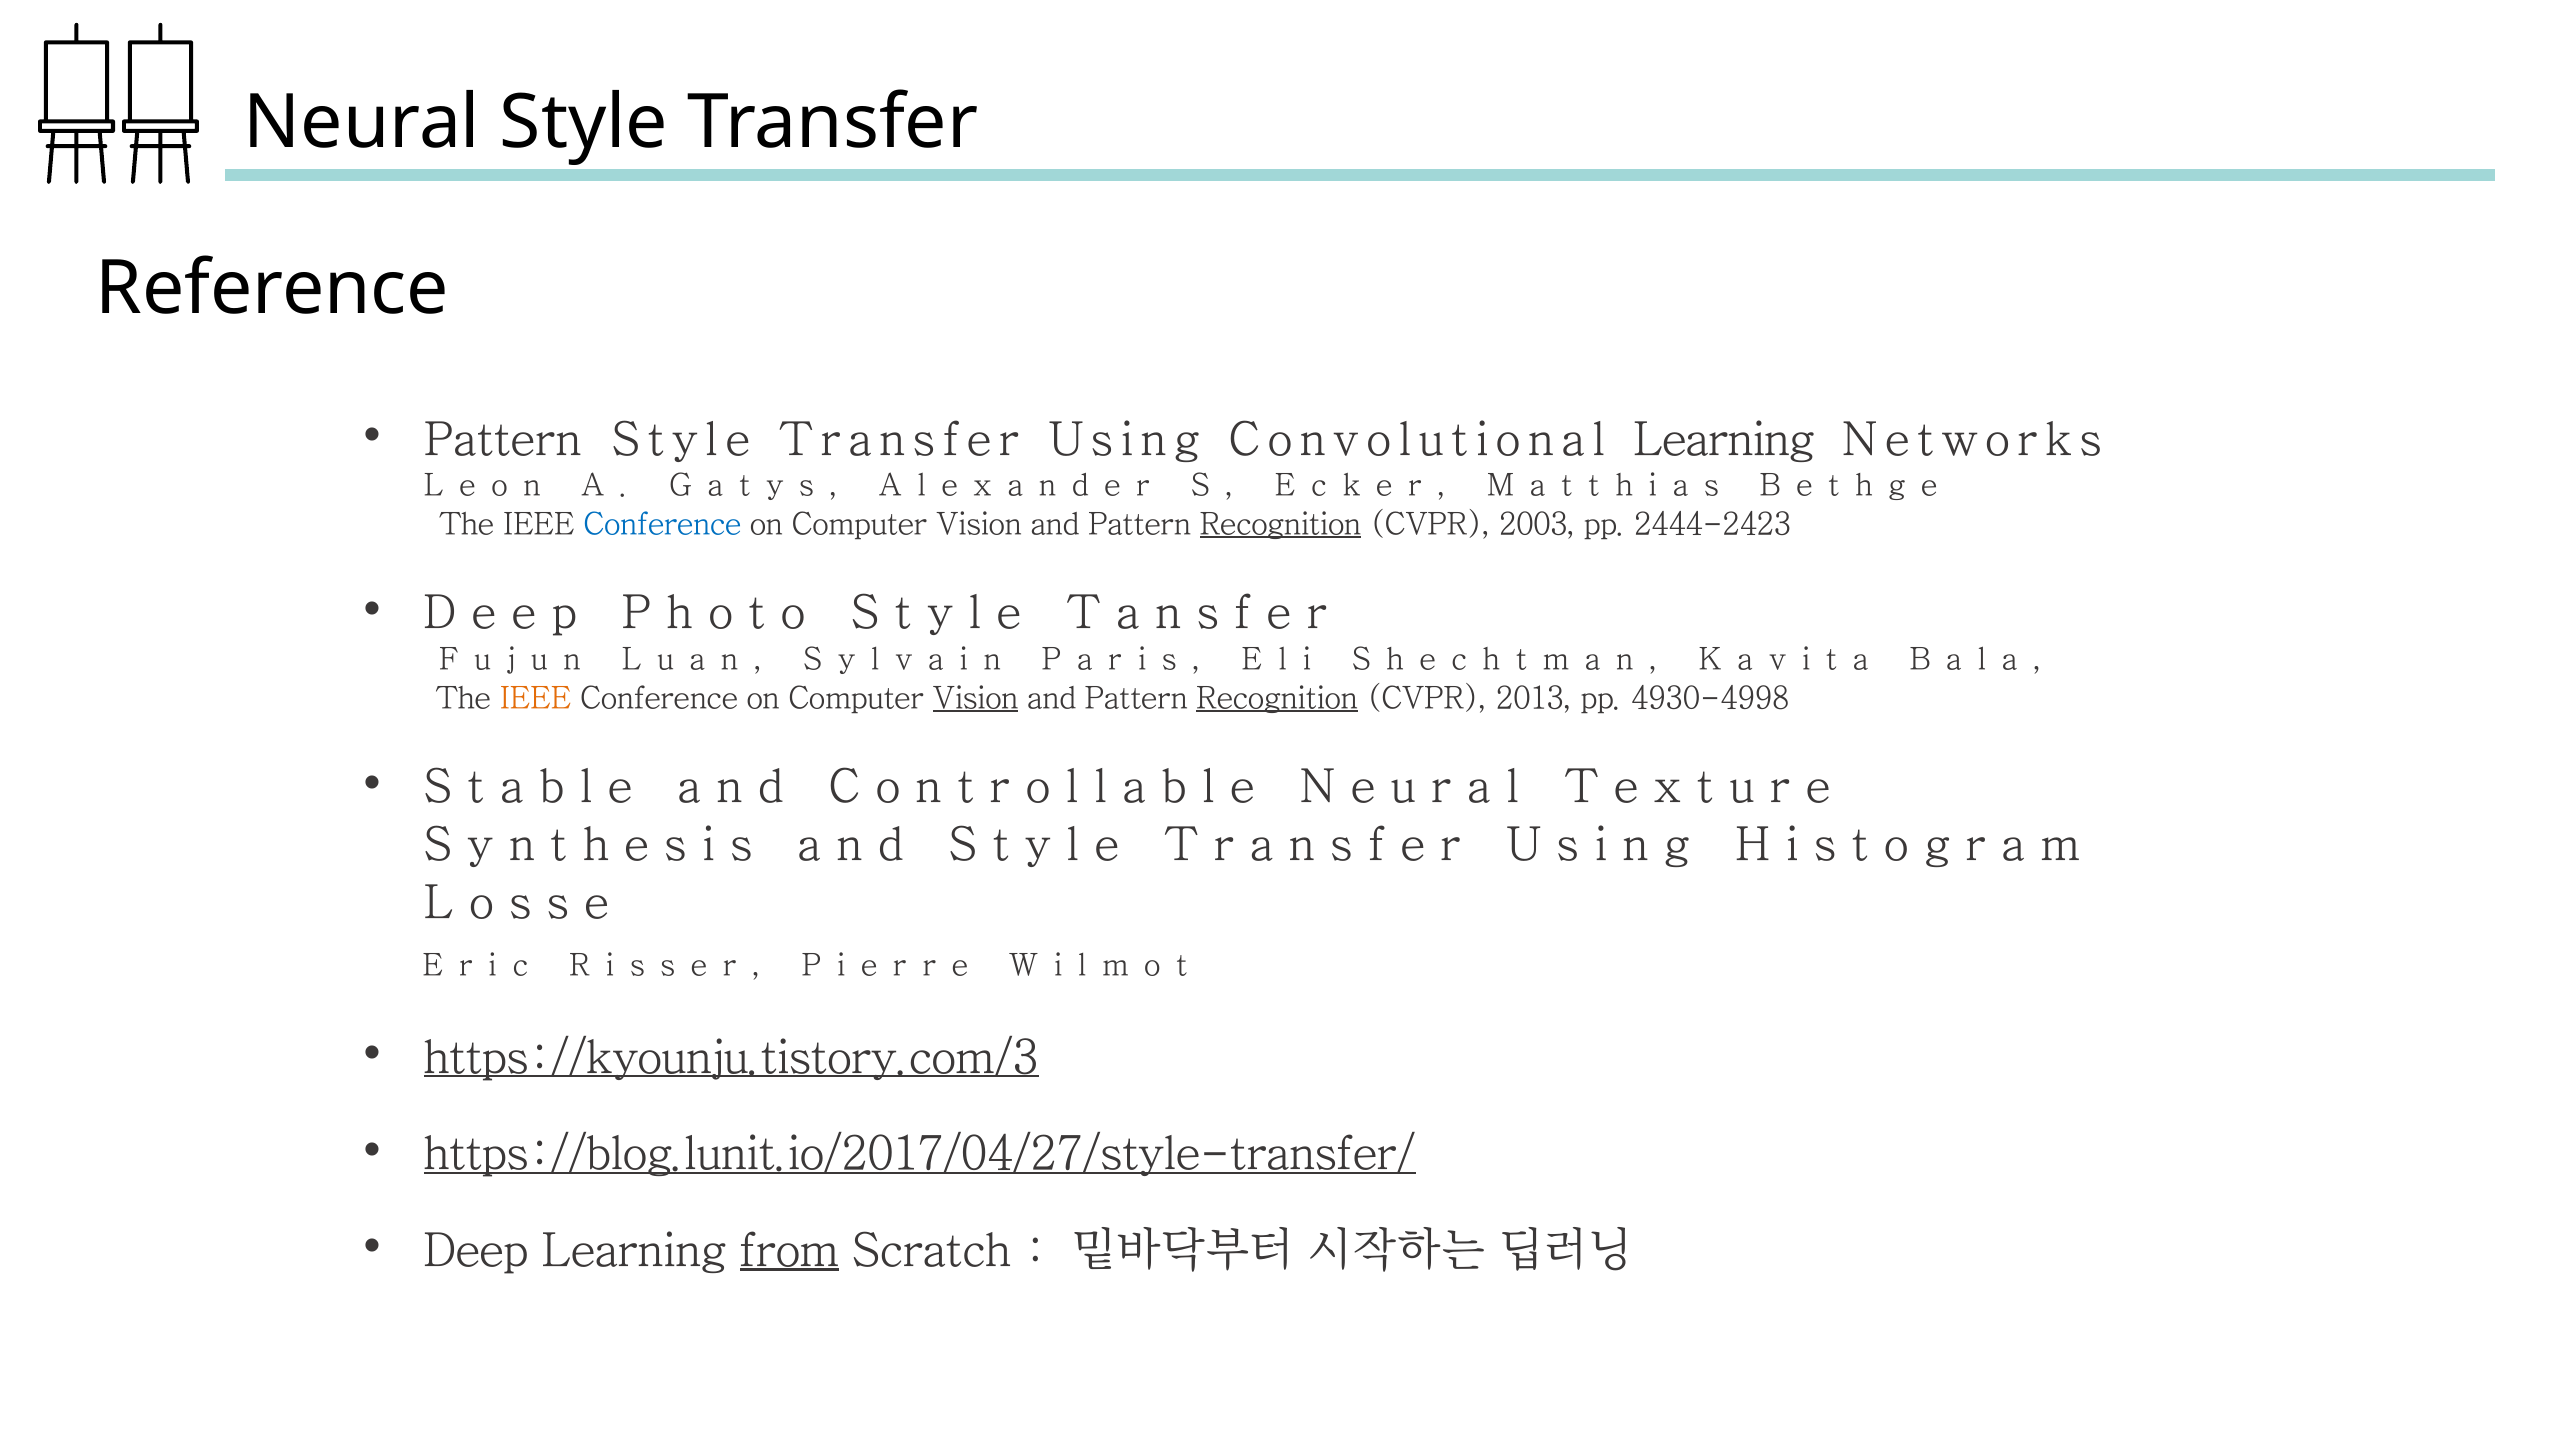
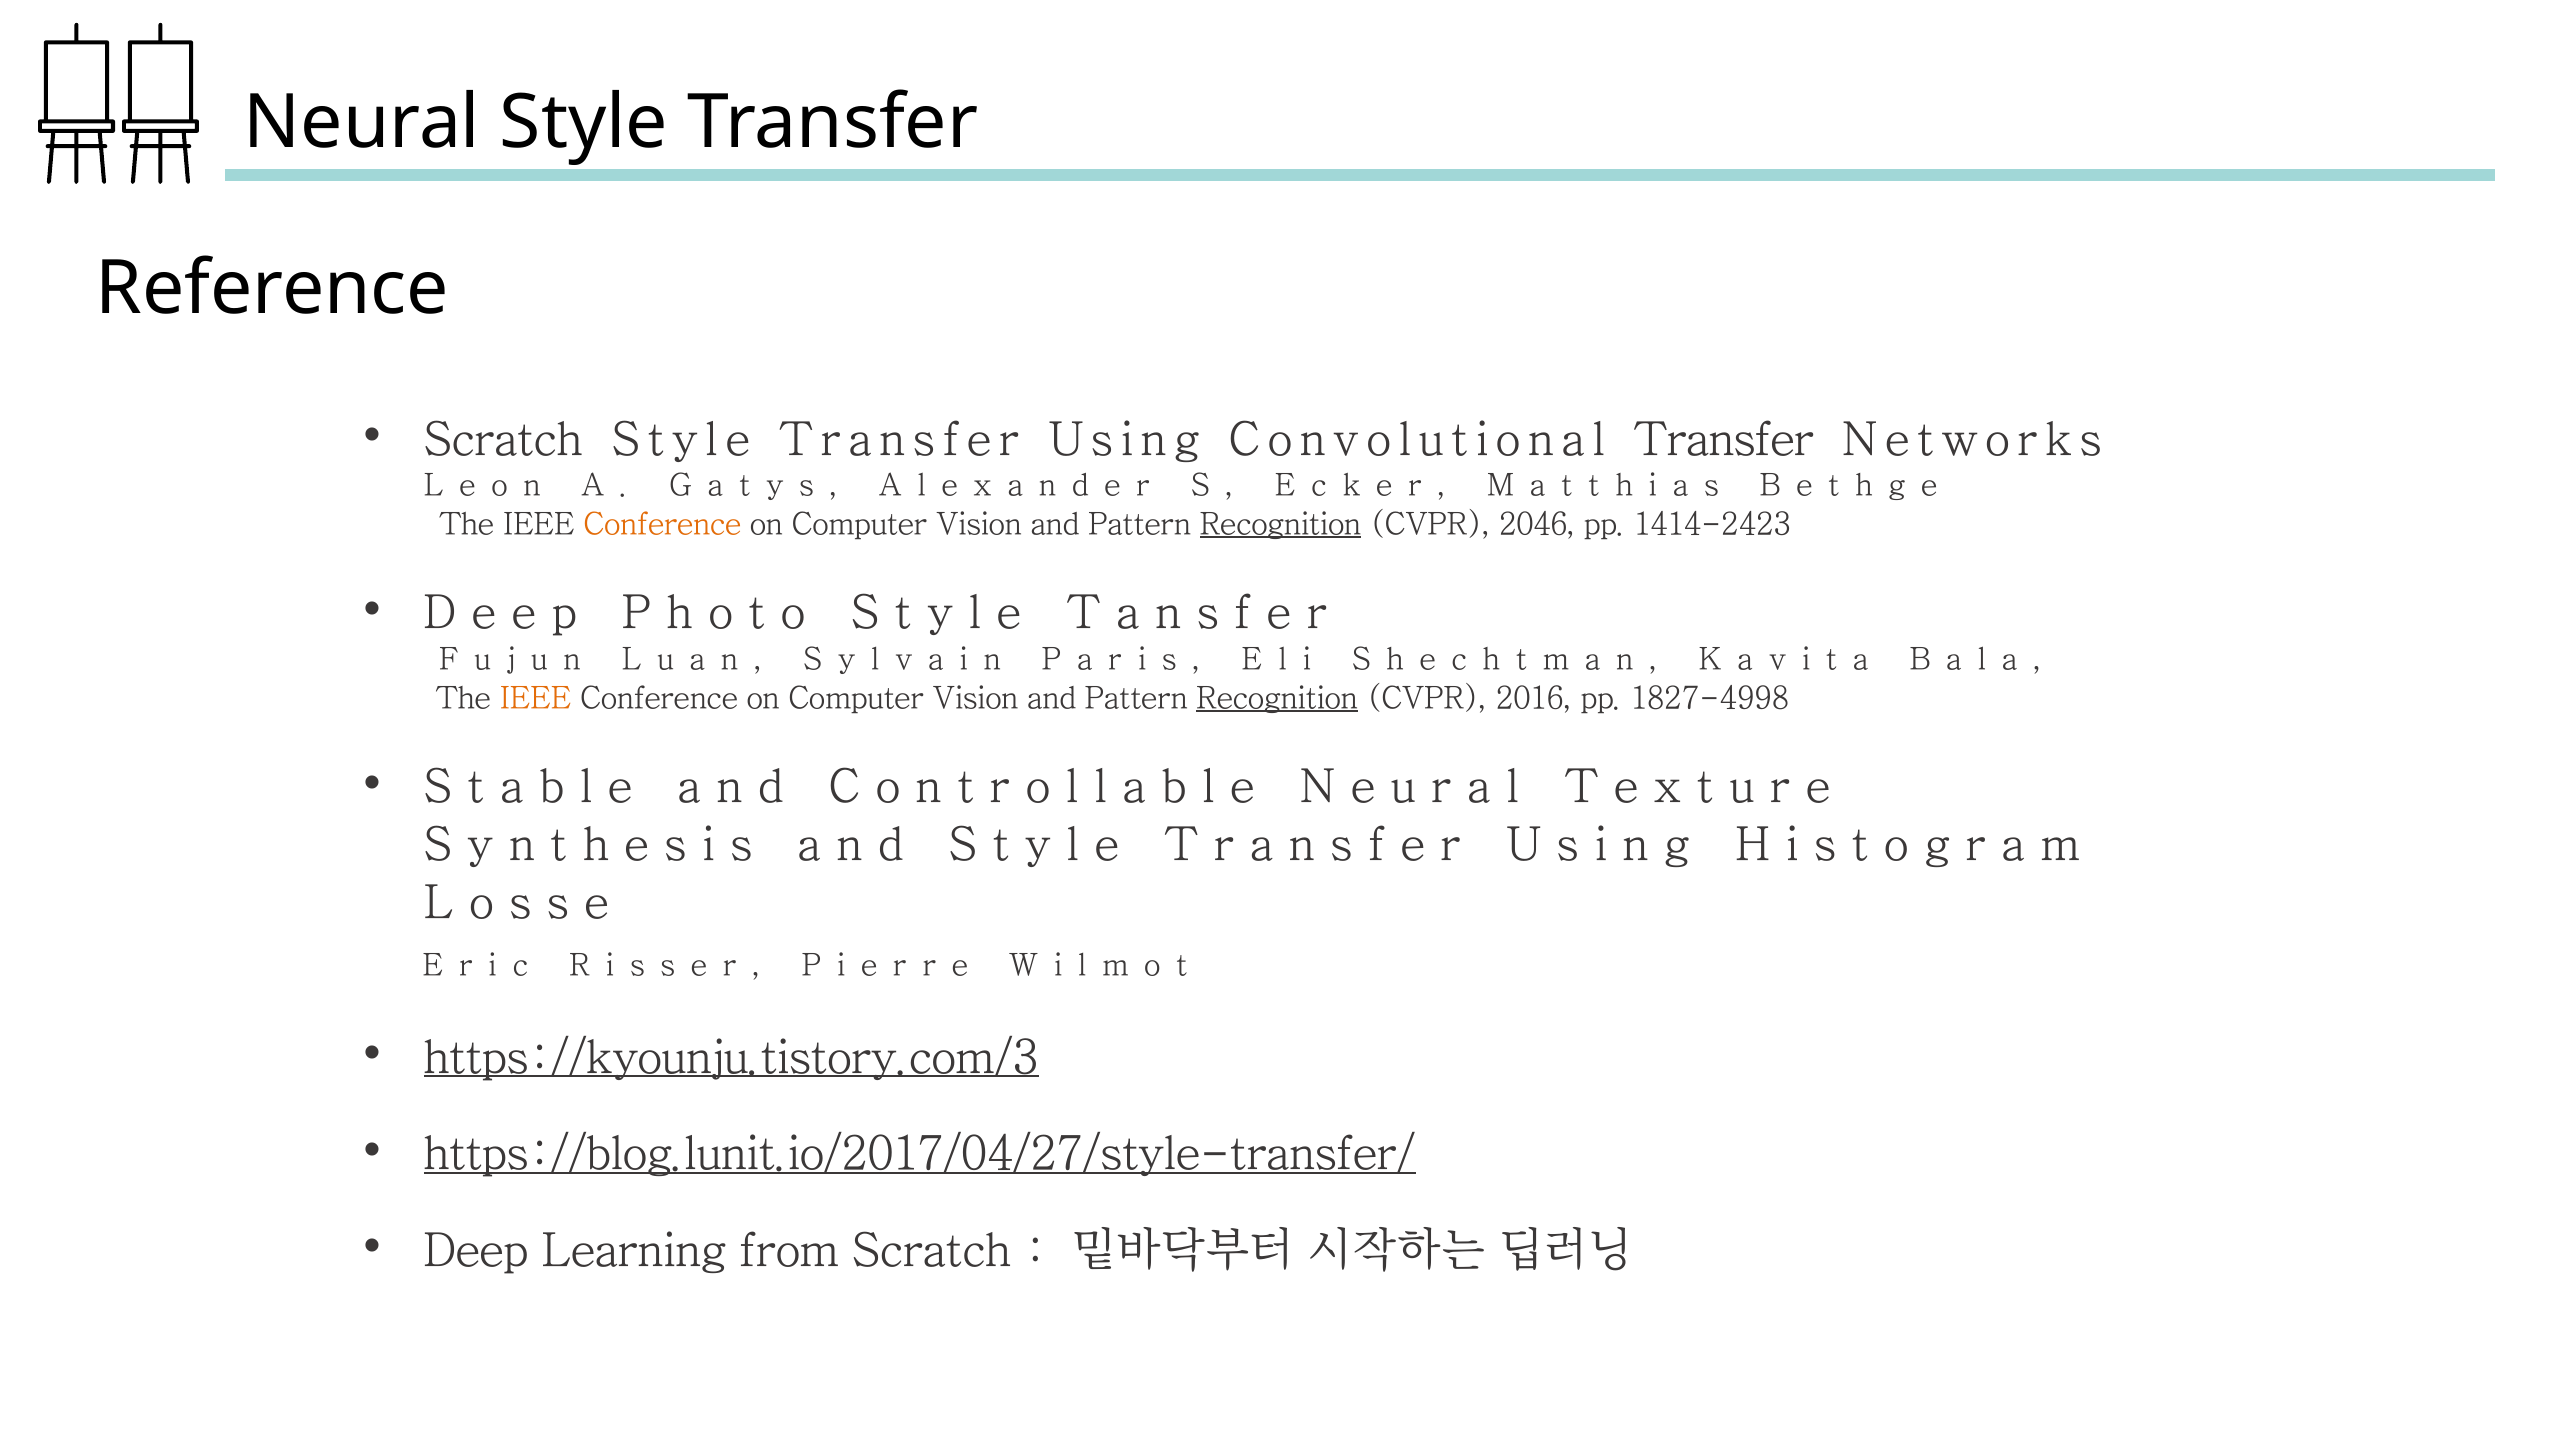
Pattern: Pattern -> Scratch (503, 437)
Convolutional Learning: Learning -> Transfer (1724, 437)
Conference colour: blue -> orange (662, 523)
2003: 2003 -> 2046 (1537, 523)
2444-2423: 2444-2423 -> 1414-2423 (1713, 523)
Vision underline: present -> none (976, 697)
2013: 2013 -> 2016 (1534, 697)
4930-4998: 4930-4998 -> 1827-4998 (1710, 697)
from underline: present -> none (789, 1249)
